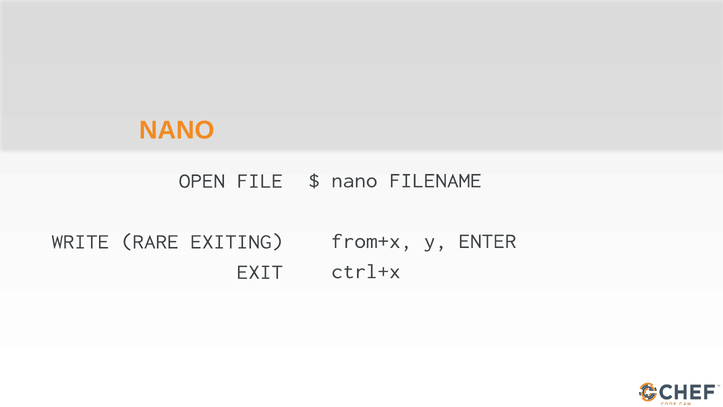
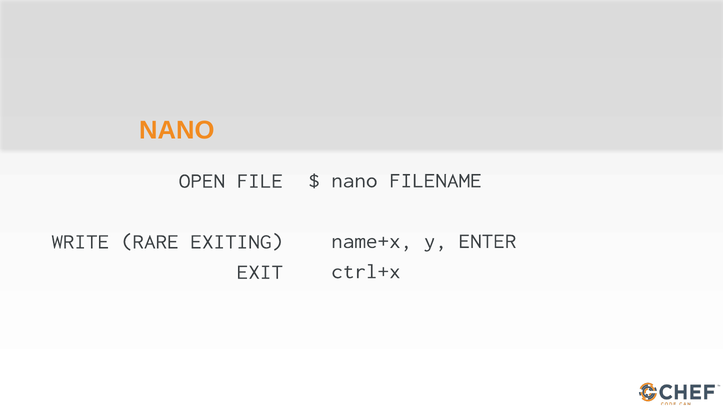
from+x: from+x -> name+x (372, 241)
